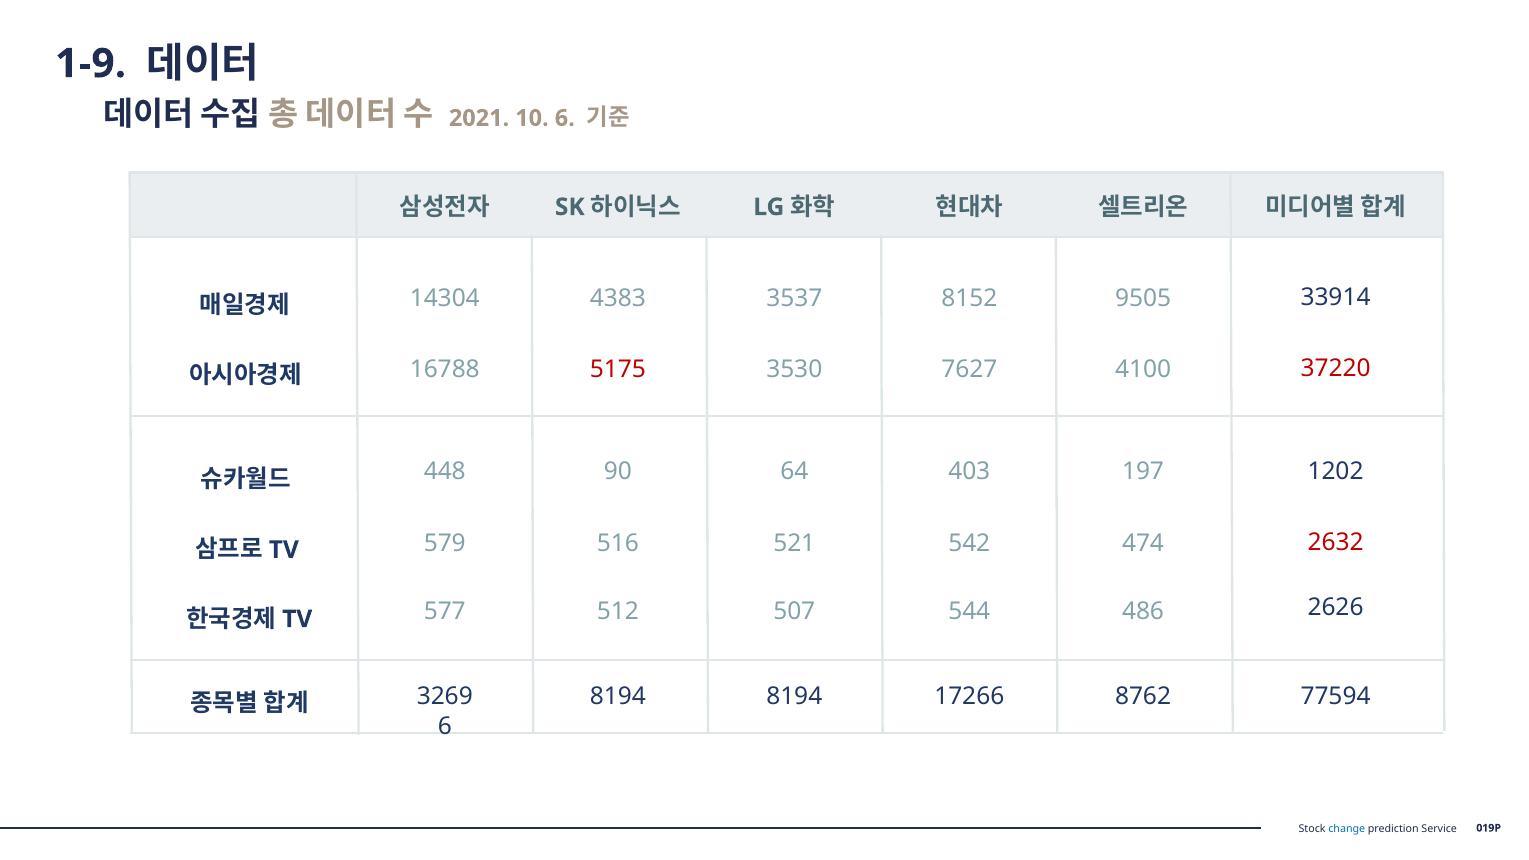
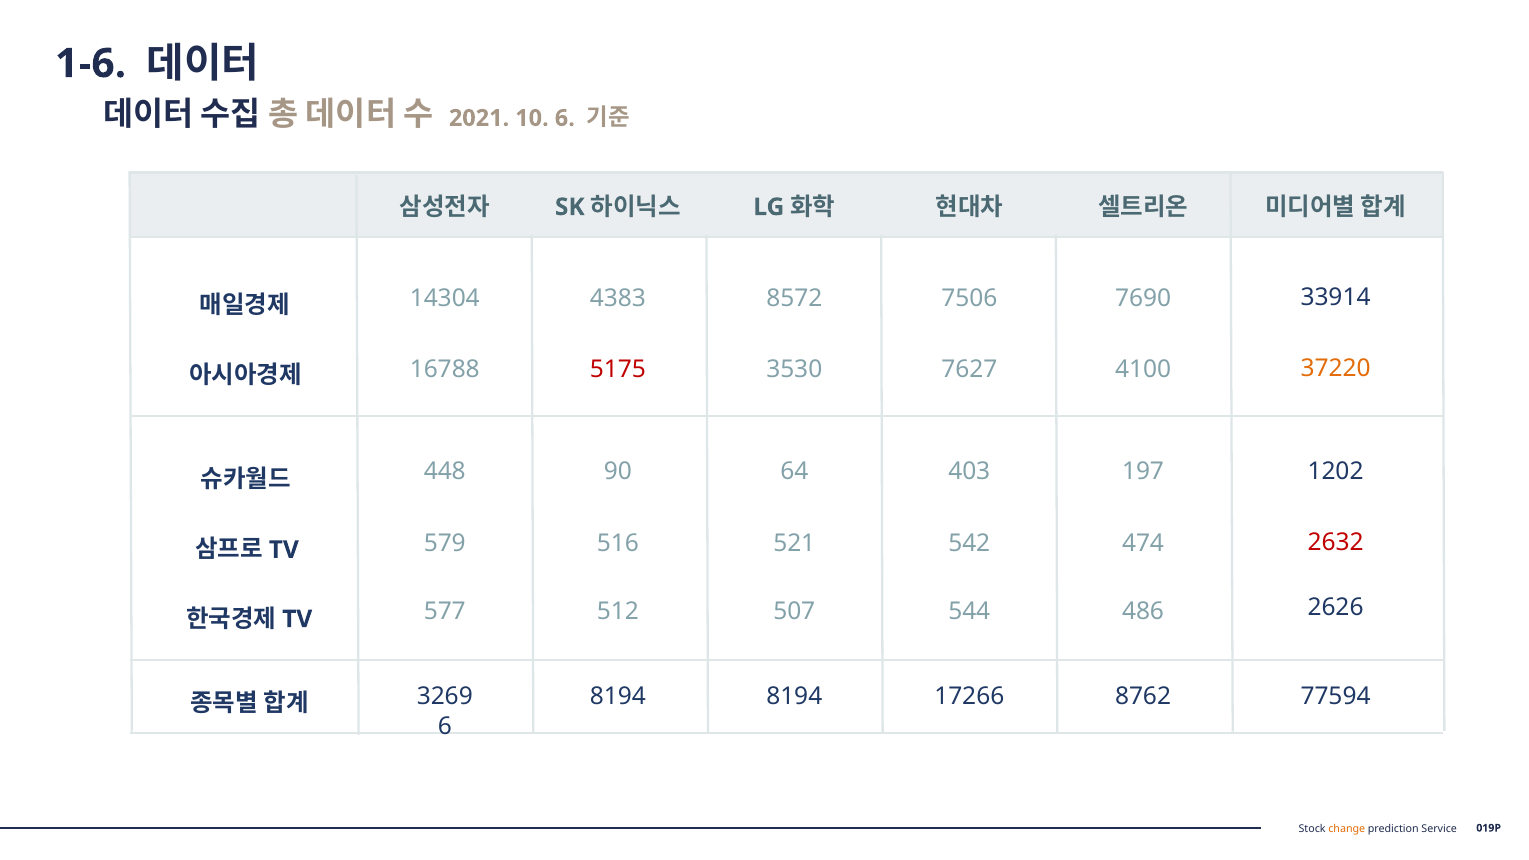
1-9: 1-9 -> 1-6 (91, 64)
3537: 3537 -> 8572 (794, 298)
8152: 8152 -> 7506 (969, 298)
9505: 9505 -> 7690 (1143, 298)
37220 colour: red -> orange (1336, 368)
change colour: blue -> orange (1347, 829)
